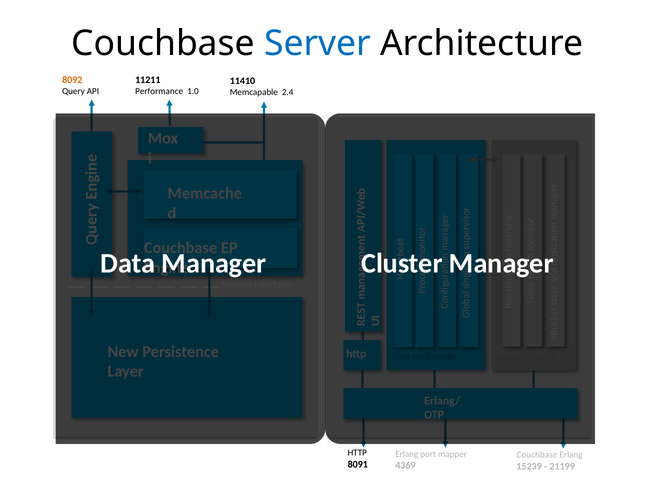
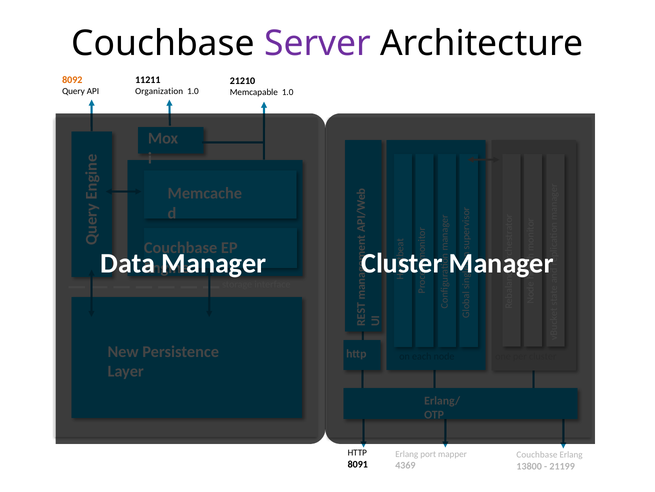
Server colour: blue -> purple (317, 44)
11410: 11410 -> 21210 (243, 81)
Performance: Performance -> Organization (159, 91)
Memcapable 2.4: 2.4 -> 1.0 (288, 92)
15239: 15239 -> 13800 (529, 466)
